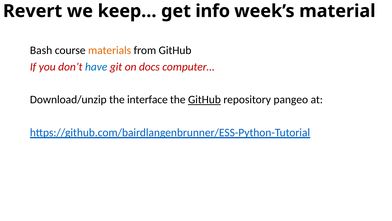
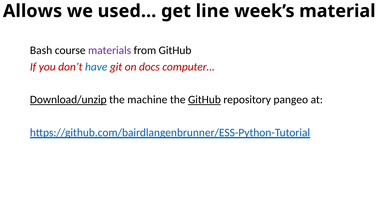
Revert: Revert -> Allows (33, 11)
keep…: keep… -> used… (127, 11)
info: info -> line (213, 11)
materials colour: orange -> purple (110, 50)
Download/unzip underline: none -> present (68, 99)
interface: interface -> machine (147, 99)
